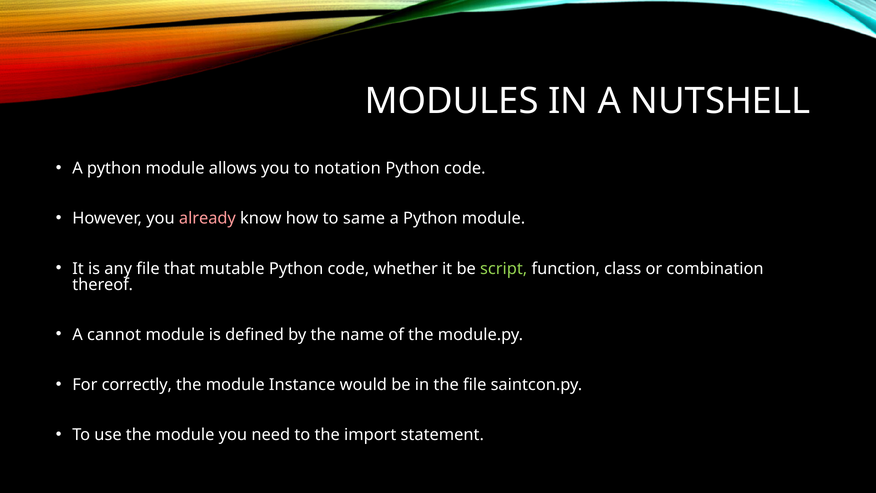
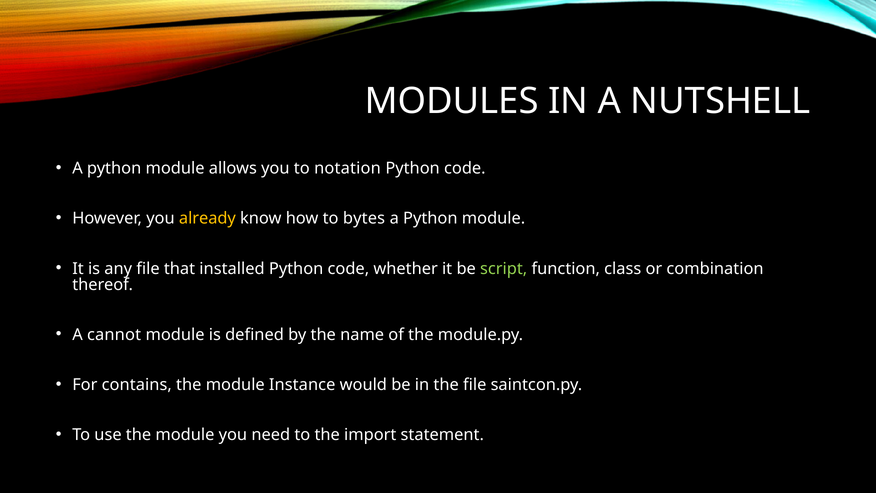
already colour: pink -> yellow (207, 218)
same: same -> bytes (364, 218)
mutable: mutable -> installed (232, 268)
correctly: correctly -> contains (137, 385)
